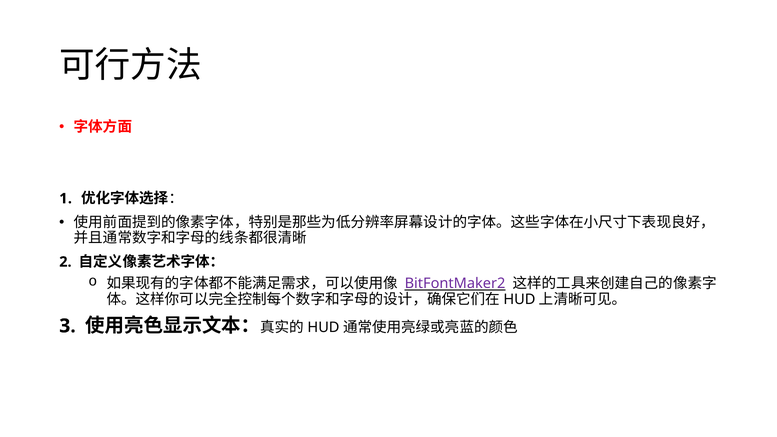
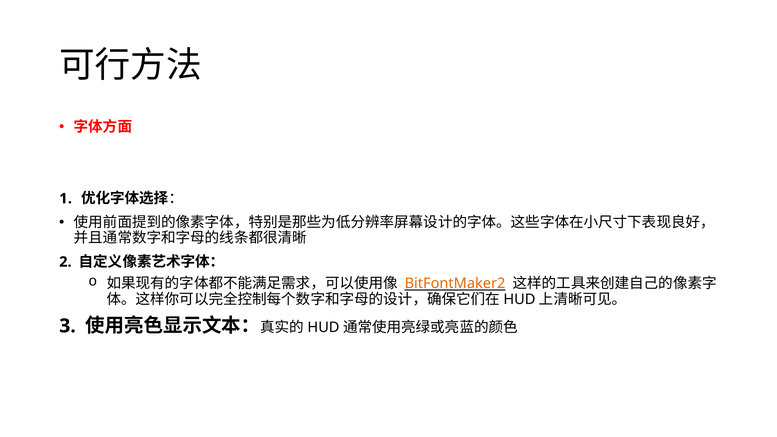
BitFontMaker2 colour: purple -> orange (455, 283)
